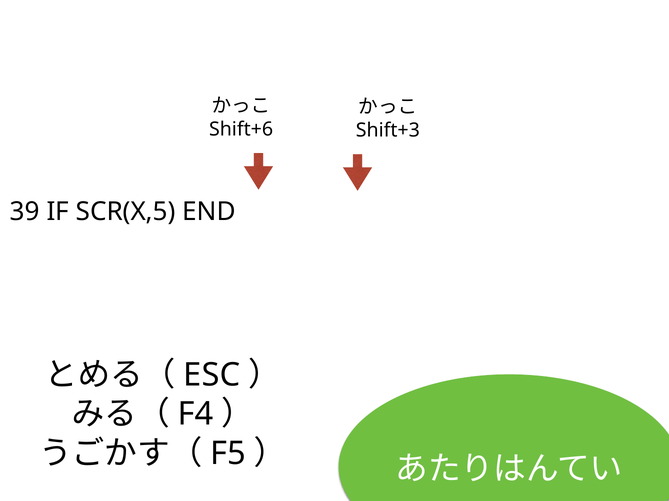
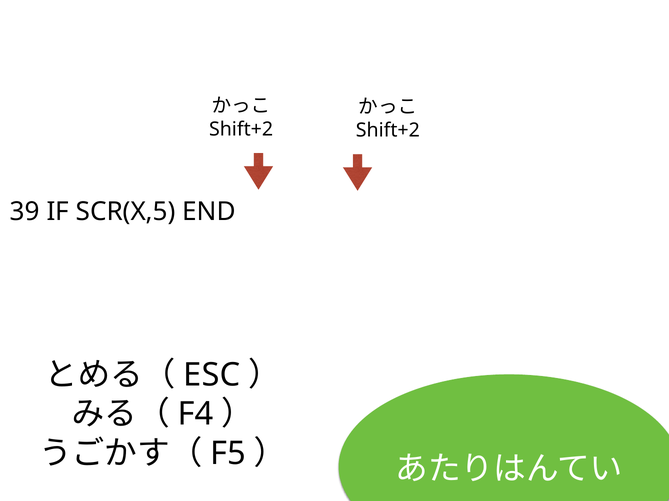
Shift+6: Shift+6 -> Shift+2 (241, 130)
Shift+3: Shift+3 -> Shift+2 (388, 131)
